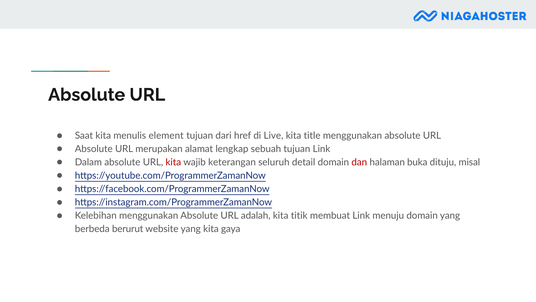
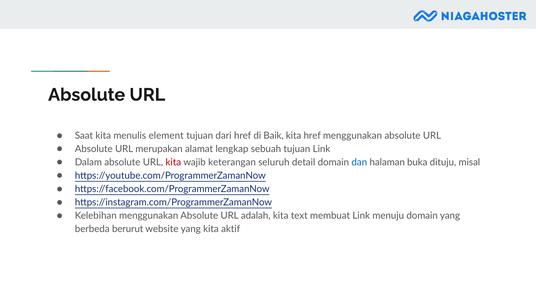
Live: Live -> Baik (274, 135)
kita title: title -> href (312, 135)
dan colour: red -> blue (359, 162)
titik: titik -> text (299, 215)
gaya: gaya -> aktif (231, 229)
